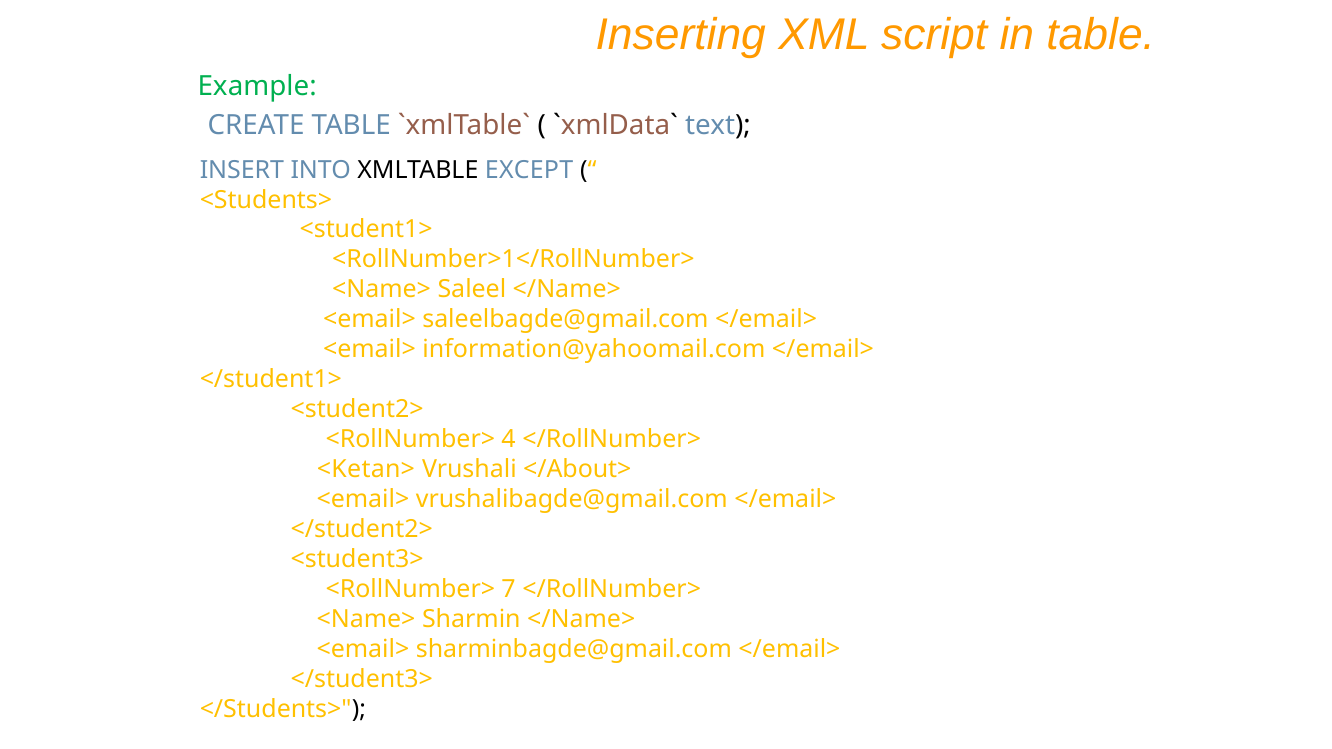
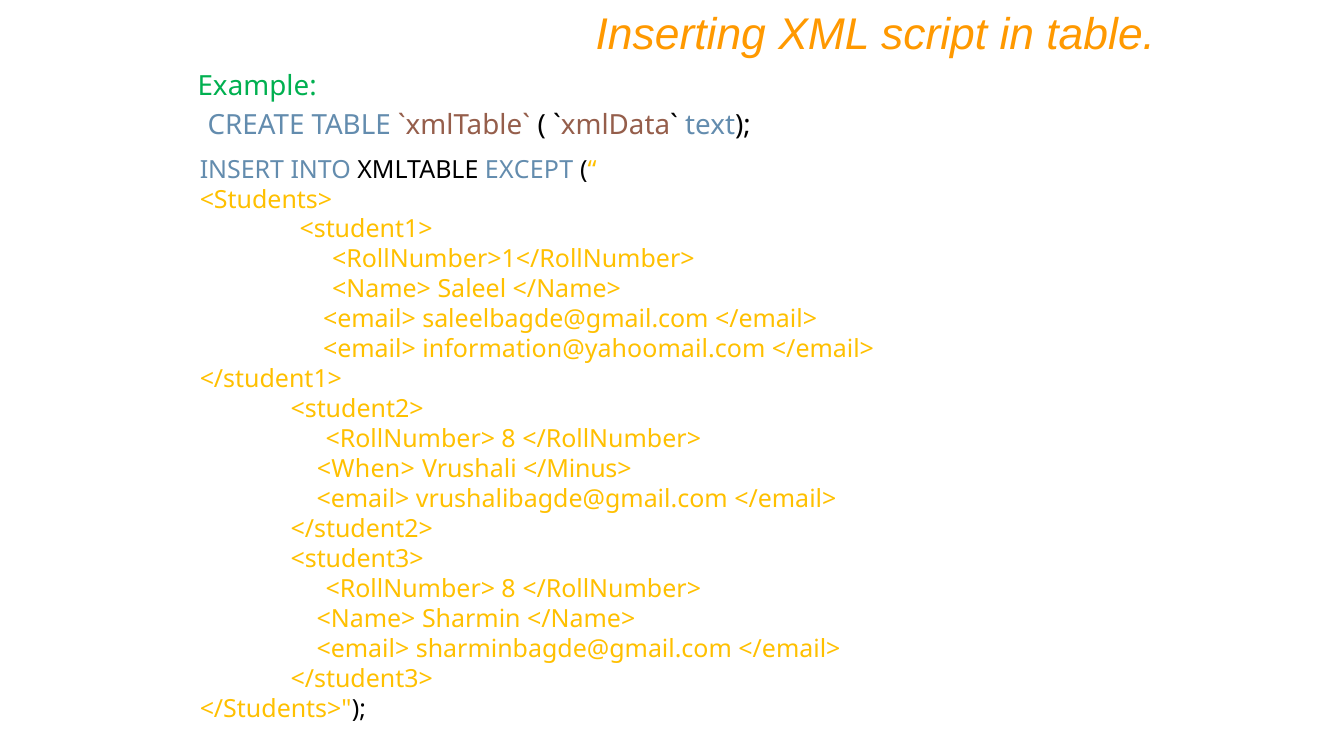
4: 4 -> 8 (509, 440)
<Ketan>: <Ketan> -> <When> (366, 470)
</About>: </About> -> </Minus> (577, 470)
7: 7 -> 8 (509, 589)
